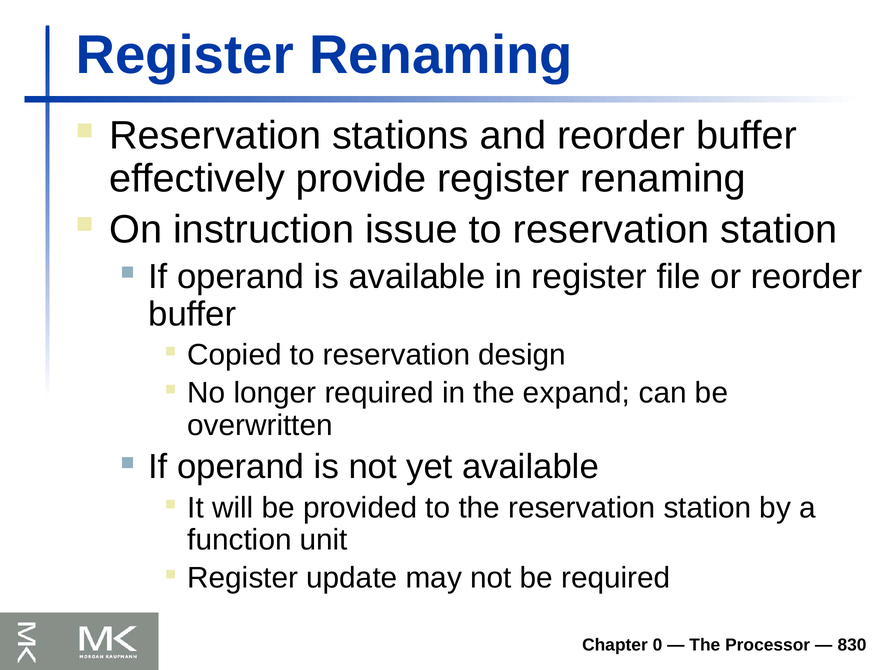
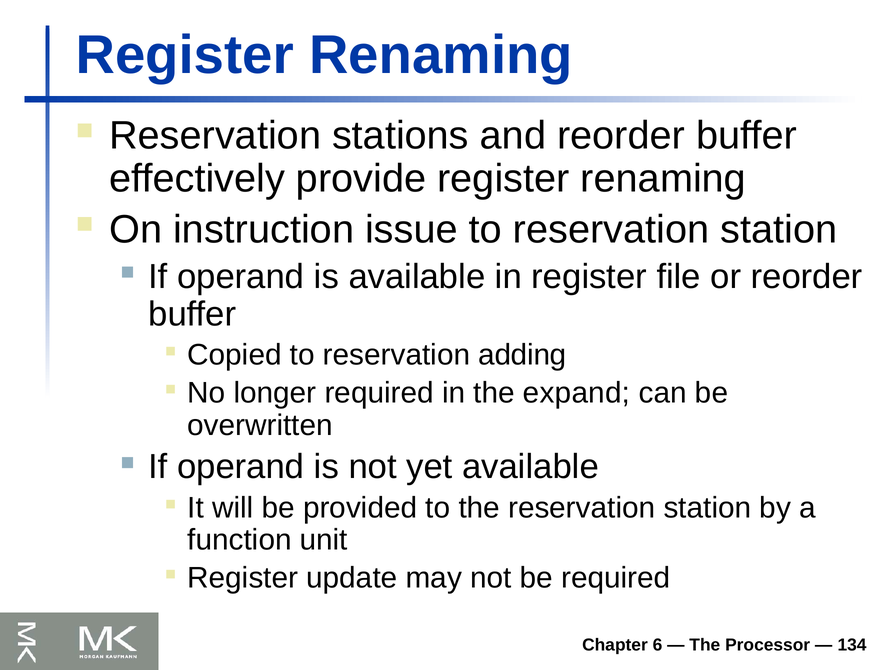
design: design -> adding (522, 355)
0: 0 -> 6 (657, 645)
830: 830 -> 134 (852, 645)
